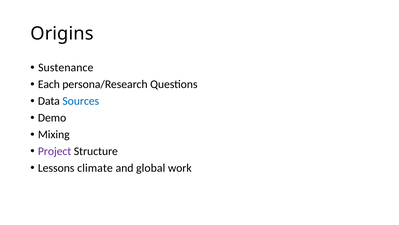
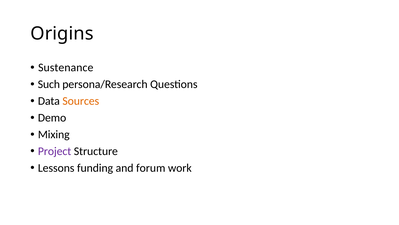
Each: Each -> Such (49, 84)
Sources colour: blue -> orange (81, 101)
climate: climate -> funding (95, 168)
global: global -> forum (151, 168)
